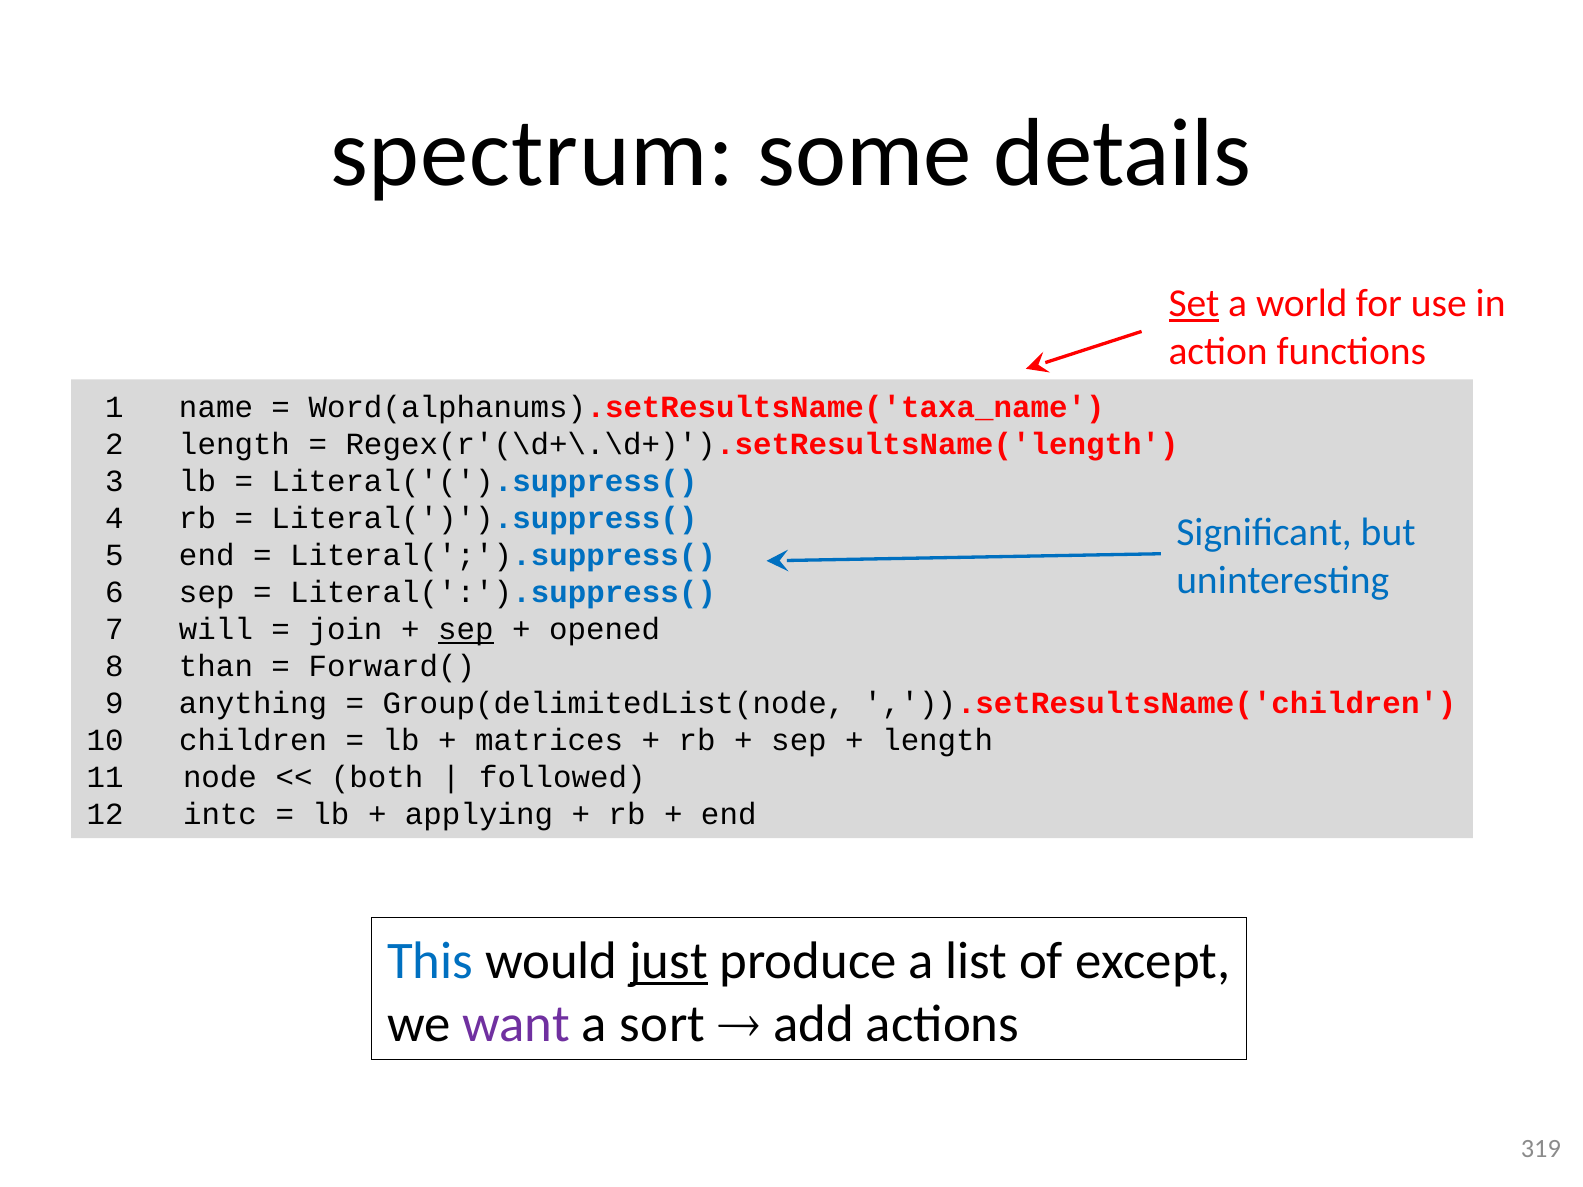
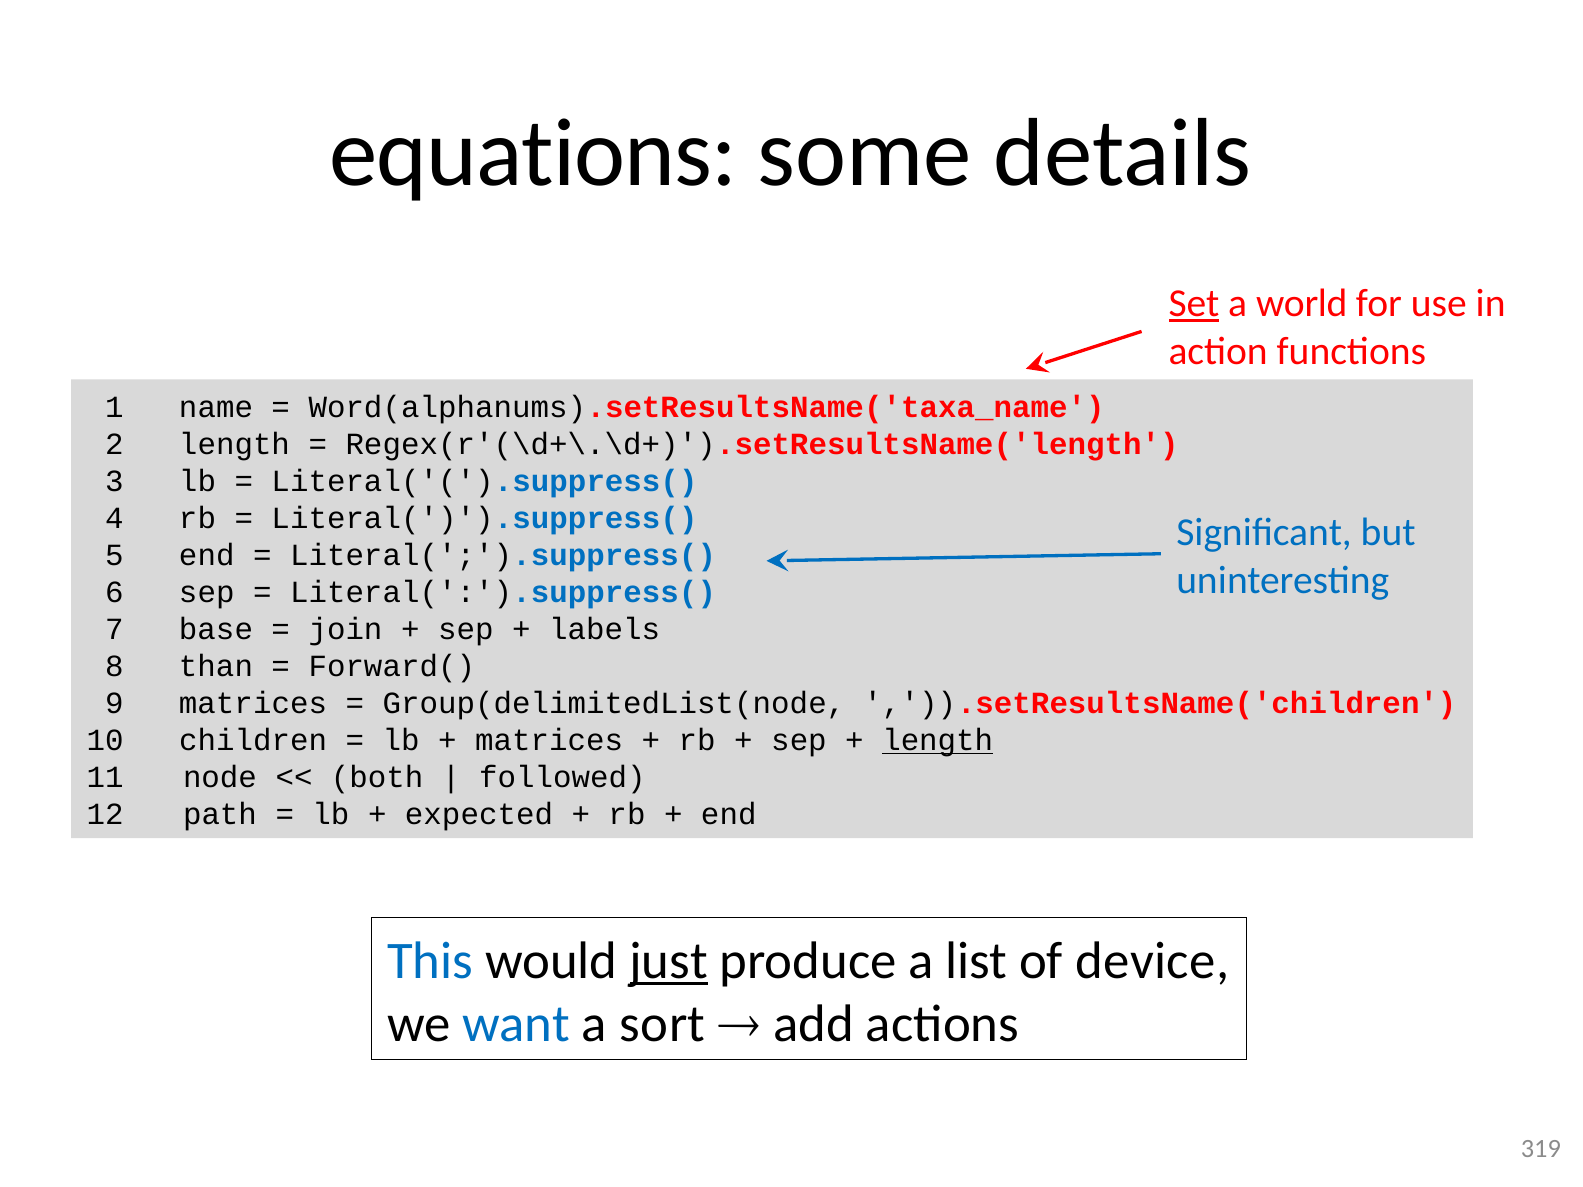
spectrum: spectrum -> equations (533, 153)
will: will -> base (216, 630)
sep underline: present -> none (466, 630)
opened: opened -> labels (605, 630)
9 anything: anything -> matrices (253, 703)
length underline: none -> present (938, 740)
intc: intc -> path (220, 814)
applying: applying -> expected (479, 814)
except: except -> device (1152, 961)
want colour: purple -> blue (516, 1024)
